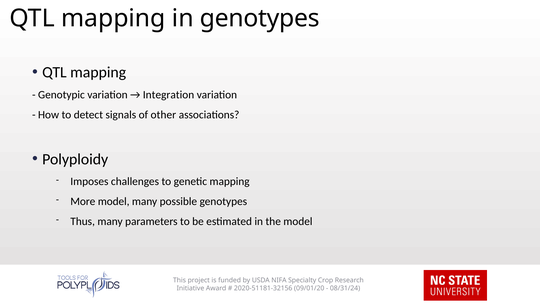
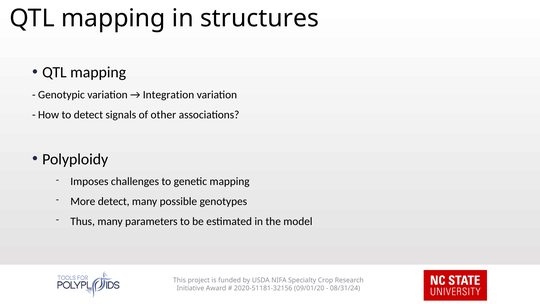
in genotypes: genotypes -> structures (260, 18)
More model: model -> detect (114, 201)
